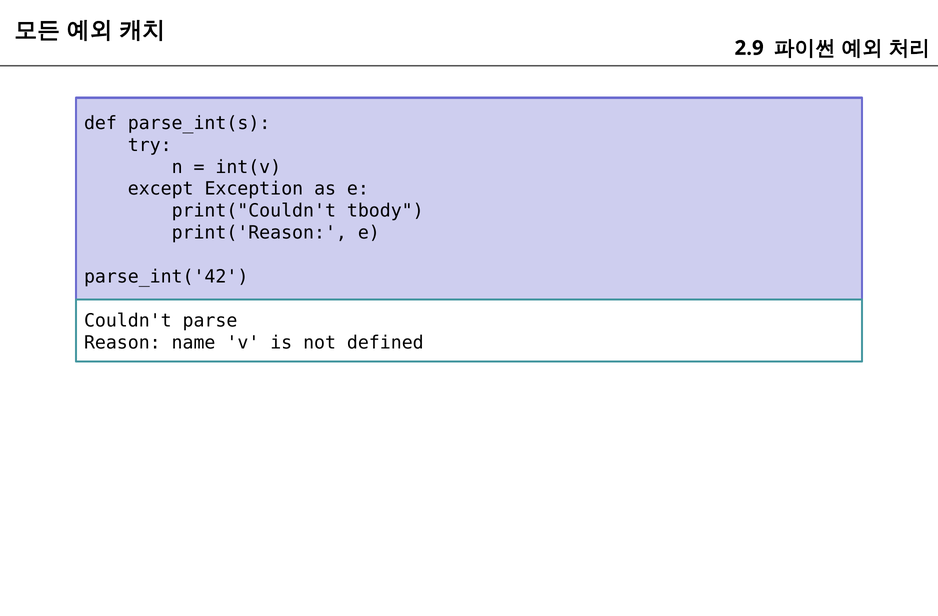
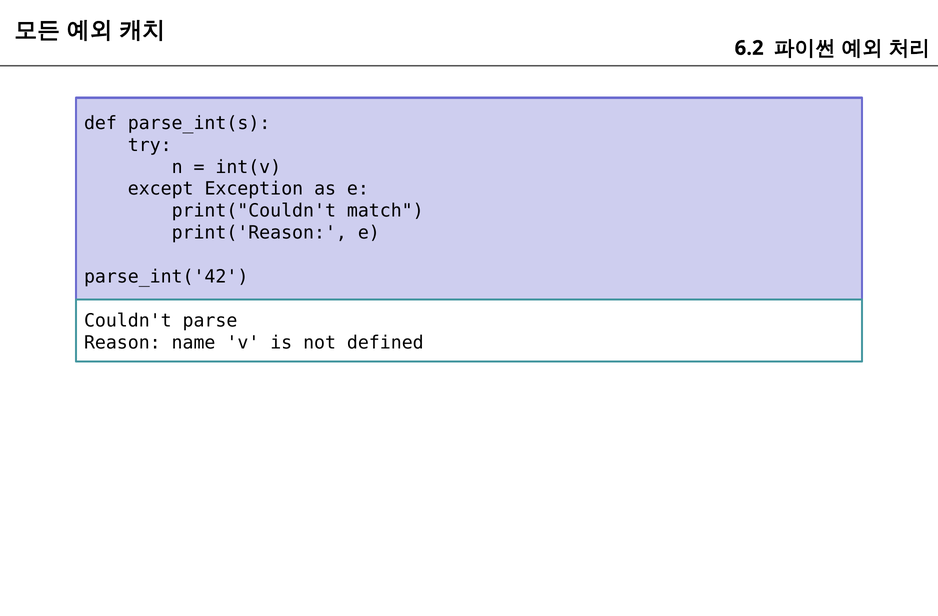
2.9: 2.9 -> 6.2 (749, 48)
tbody: tbody -> match (385, 211)
